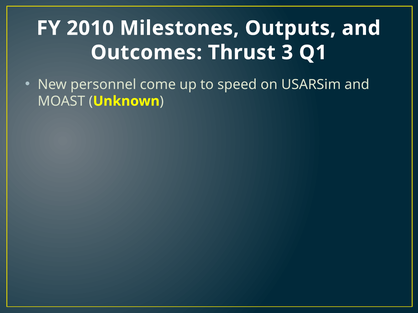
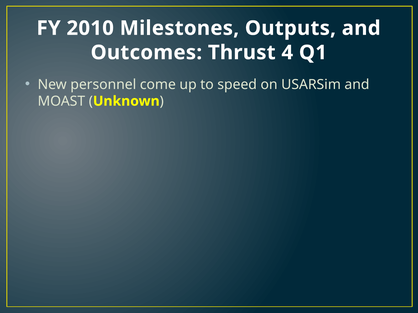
3: 3 -> 4 (287, 53)
